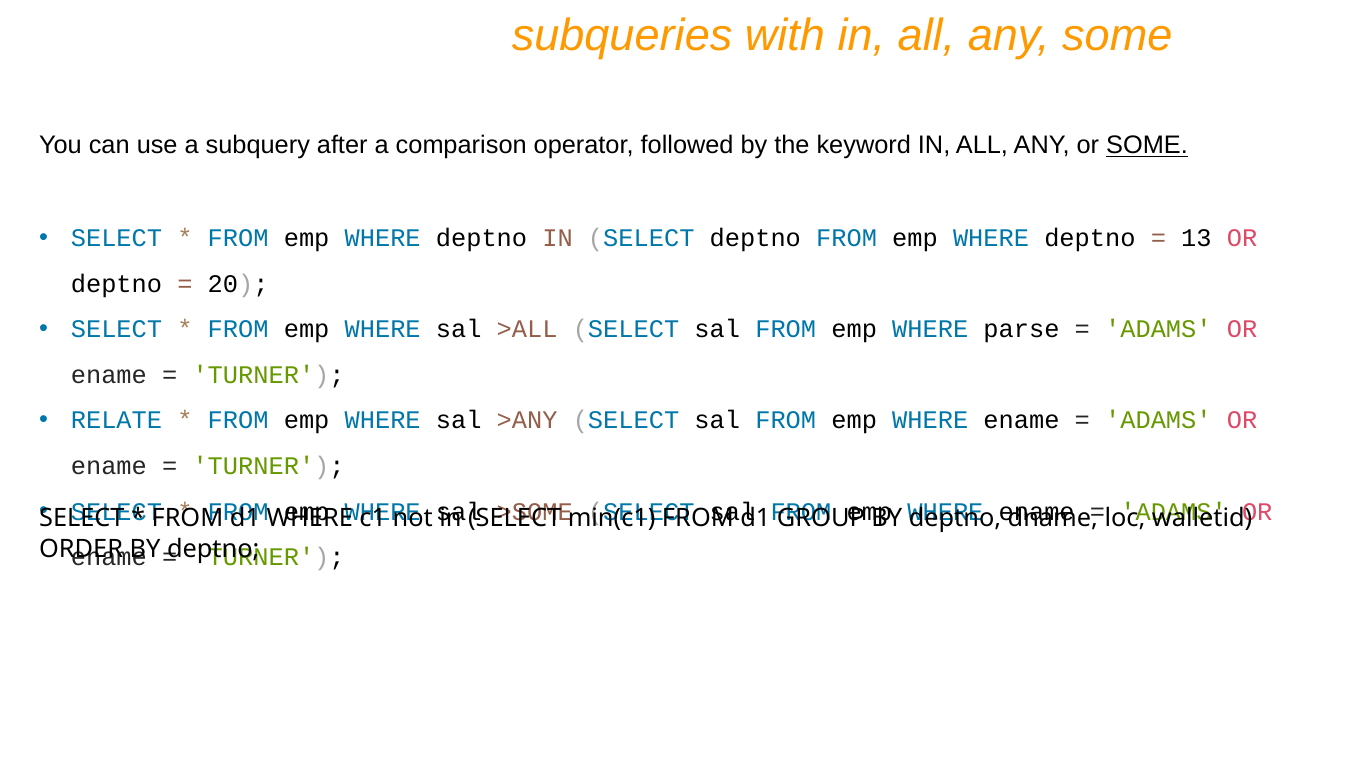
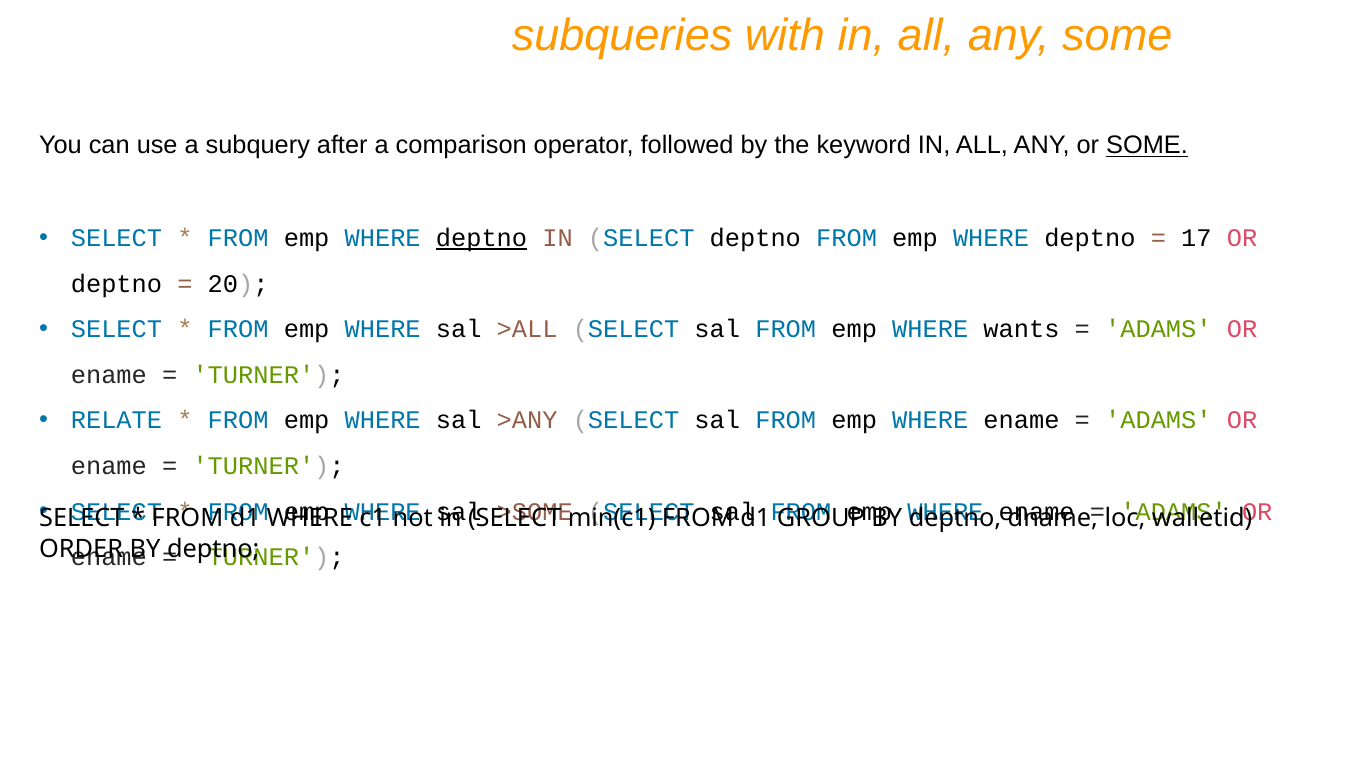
deptno underline: none -> present (482, 238)
13: 13 -> 17 (1196, 238)
parse: parse -> wants (1021, 330)
